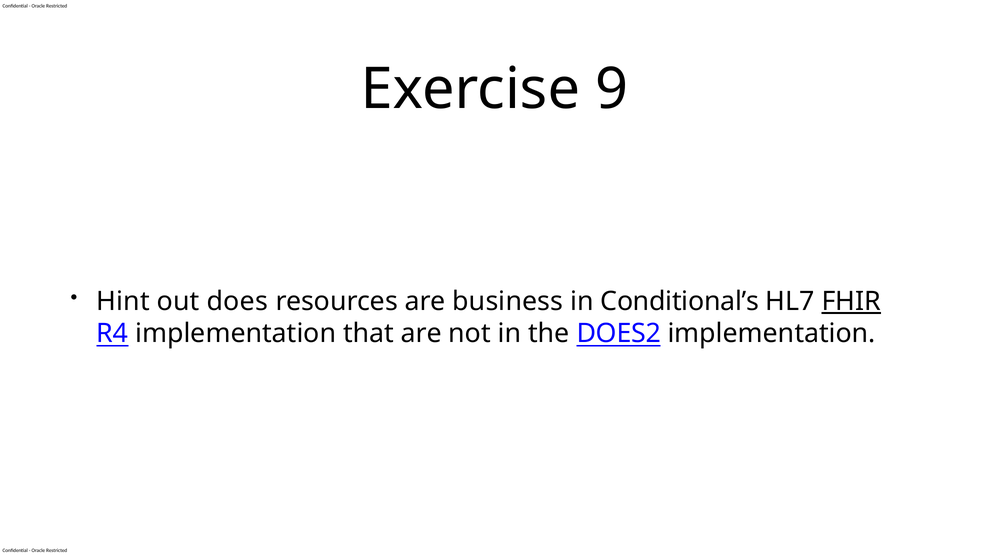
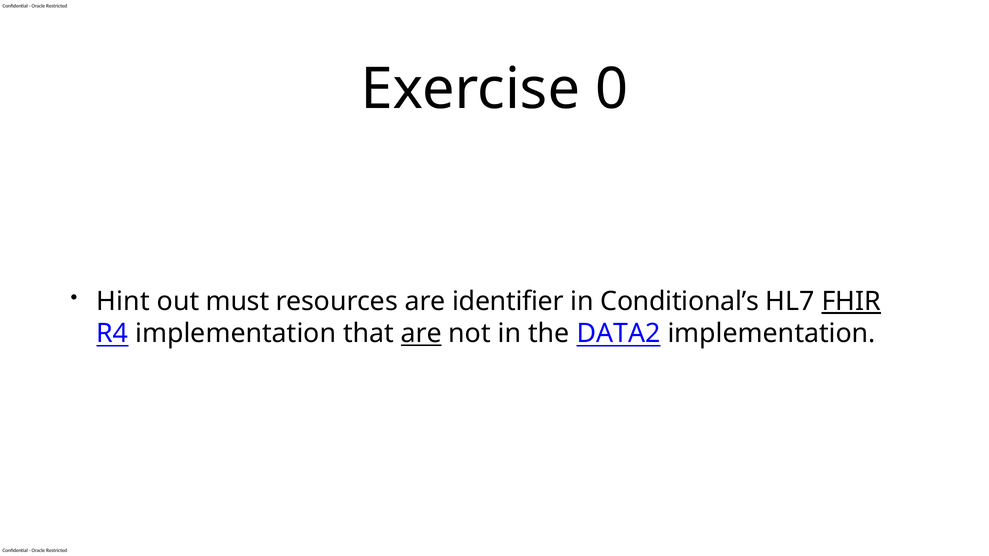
9: 9 -> 0 (612, 89)
does: does -> must (238, 302)
business: business -> identifier (508, 302)
are underline: none -> present (421, 334)
DOES2: DOES2 -> DATA2 (619, 334)
